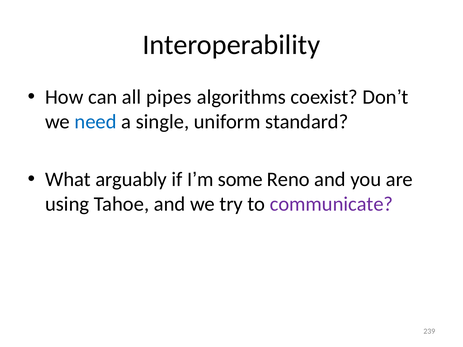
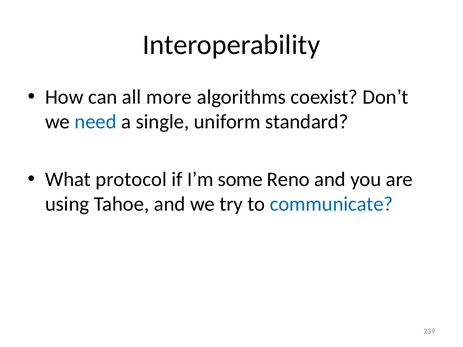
pipes: pipes -> more (169, 97)
arguably: arguably -> protocol (131, 179)
communicate colour: purple -> blue (331, 204)
